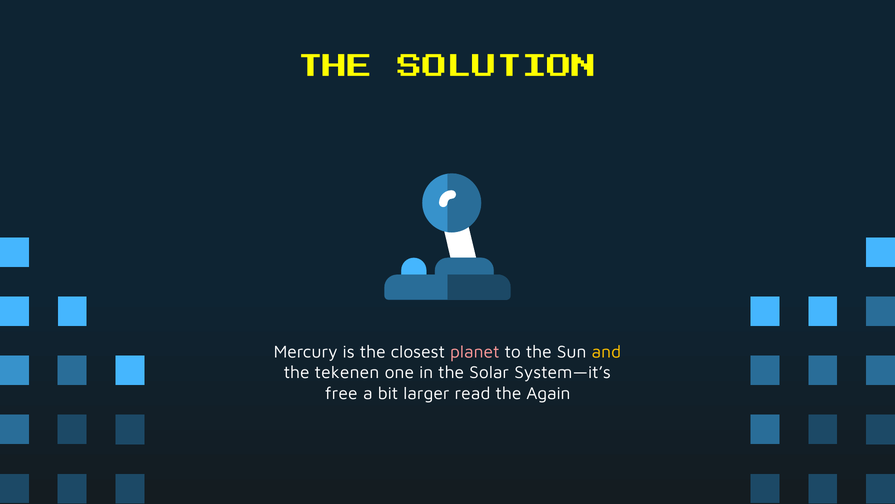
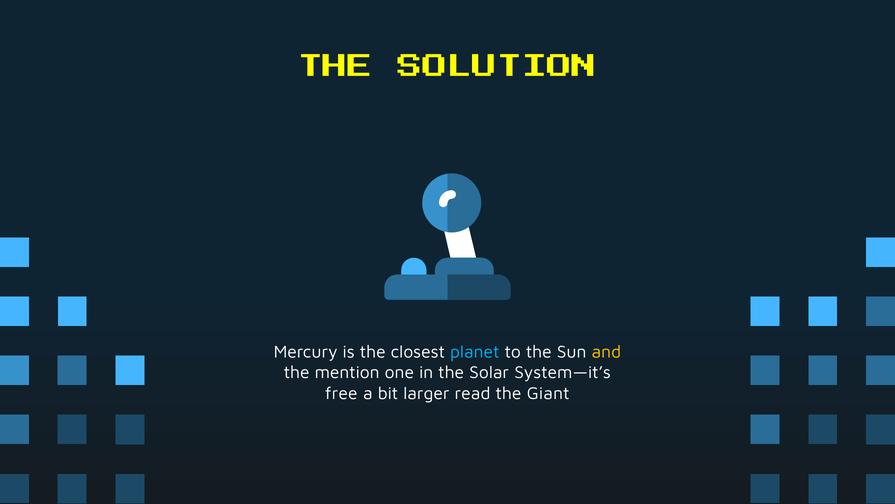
planet colour: pink -> light blue (475, 351)
tekenen: tekenen -> mention (347, 372)
Again: Again -> Giant (548, 393)
